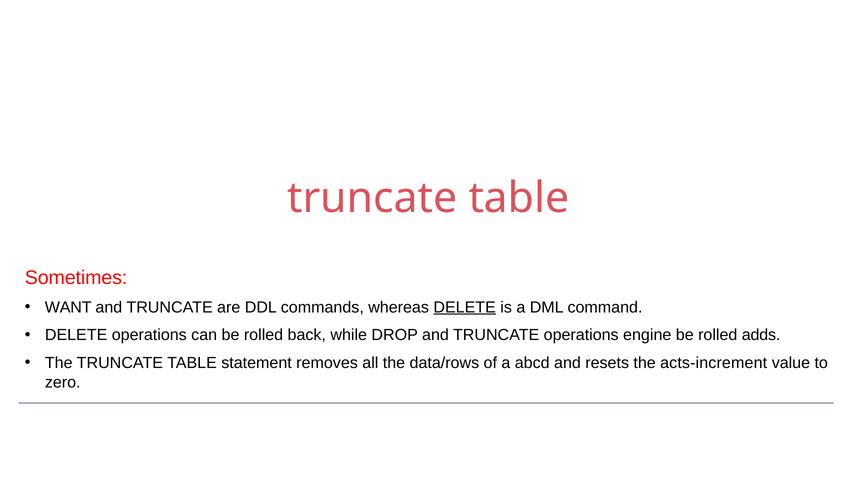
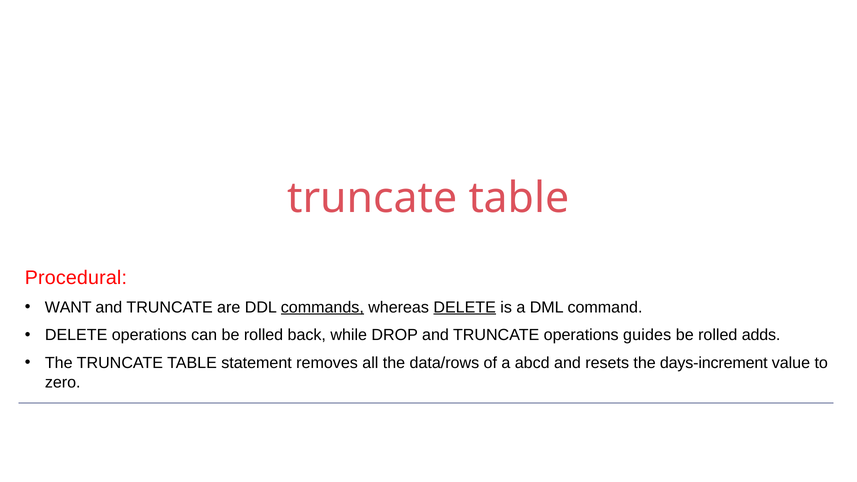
Sometimes: Sometimes -> Procedural (76, 278)
commands underline: none -> present (322, 307)
engine: engine -> guides (647, 335)
acts-increment: acts-increment -> days-increment (714, 363)
